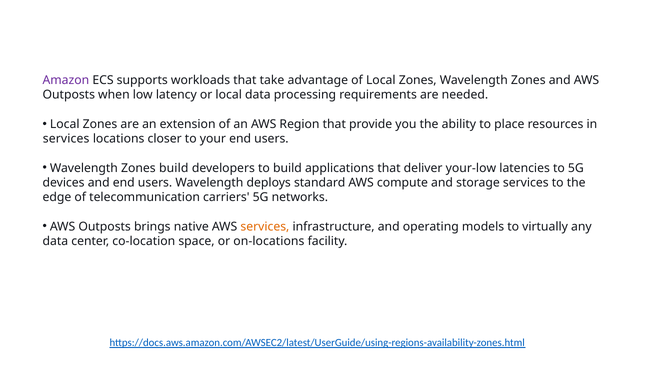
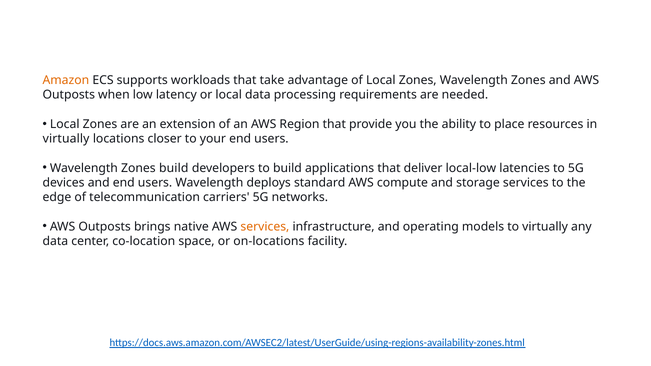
Amazon colour: purple -> orange (66, 80)
services: services -> virtually (66, 139)
your-low: your-low -> local-low (471, 168)
